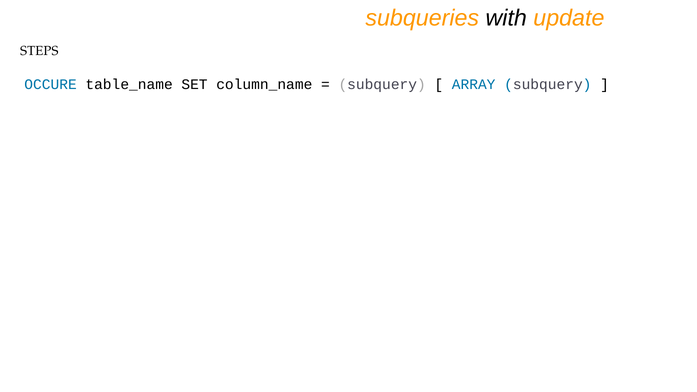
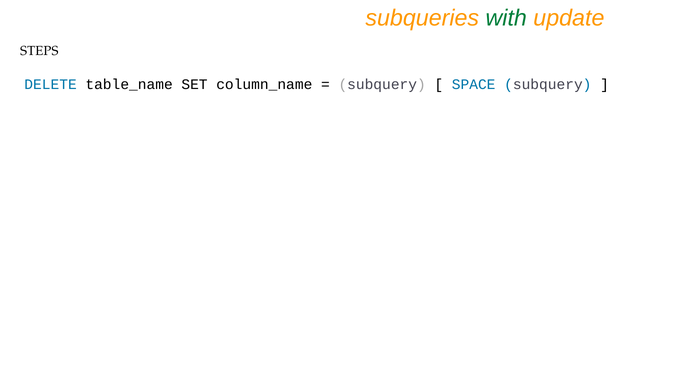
with colour: black -> green (506, 18)
OCCURE: OCCURE -> DELETE (51, 84)
ARRAY: ARRAY -> SPACE (474, 84)
